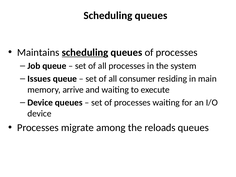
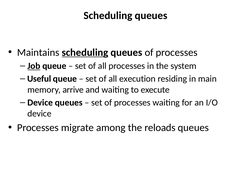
Job underline: none -> present (34, 66)
Issues: Issues -> Useful (39, 79)
consumer: consumer -> execution (137, 79)
